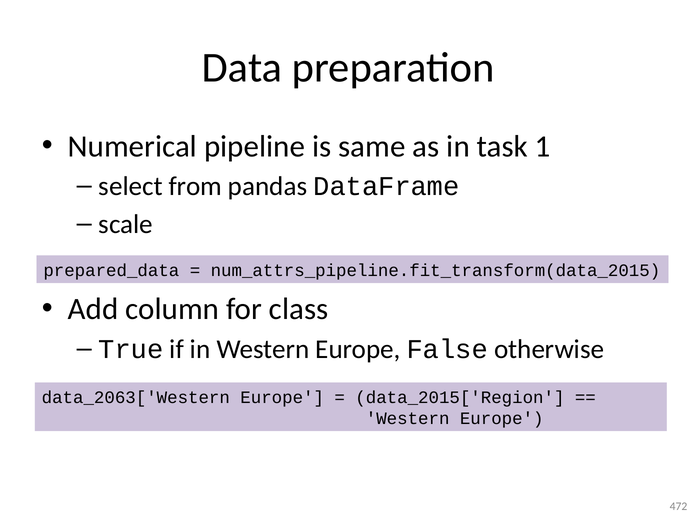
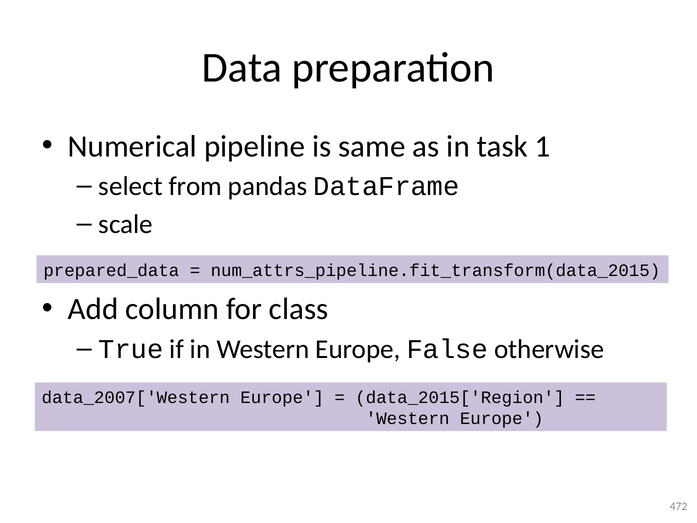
data_2063['Western: data_2063['Western -> data_2007['Western (136, 397)
